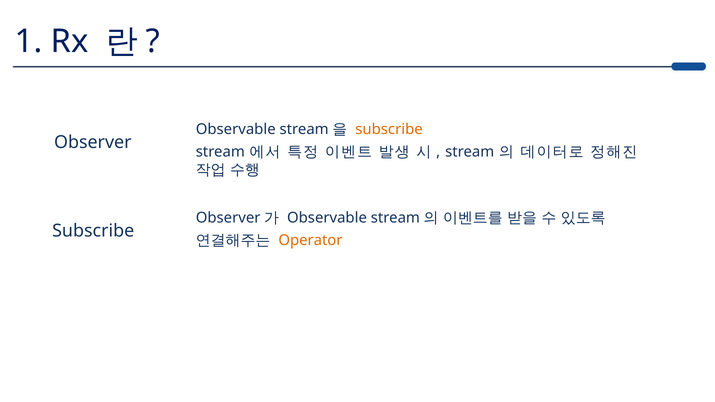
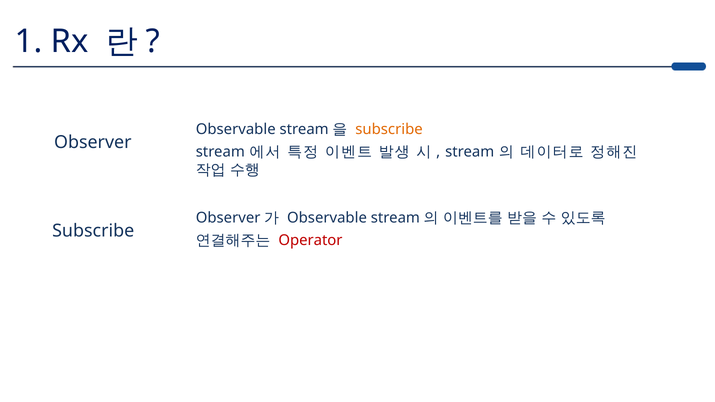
Operator colour: orange -> red (310, 240)
